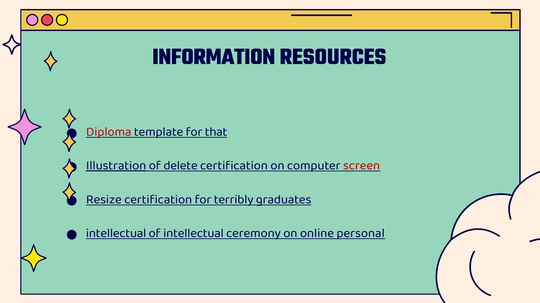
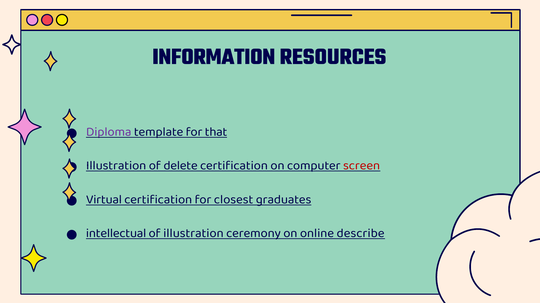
Diploma colour: red -> purple (109, 132)
Illustration underline: present -> none (116, 166)
Resize: Resize -> Virtual (104, 200)
terribly: terribly -> closest (234, 200)
of intellectual: intellectual -> illustration (193, 234)
personal: personal -> describe (361, 234)
